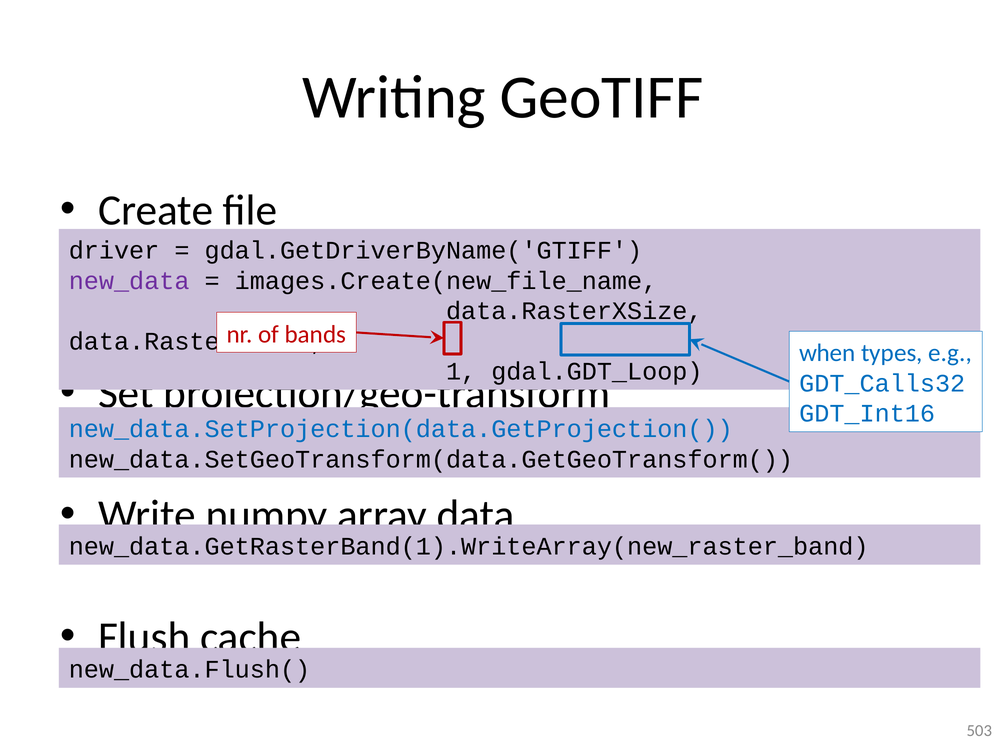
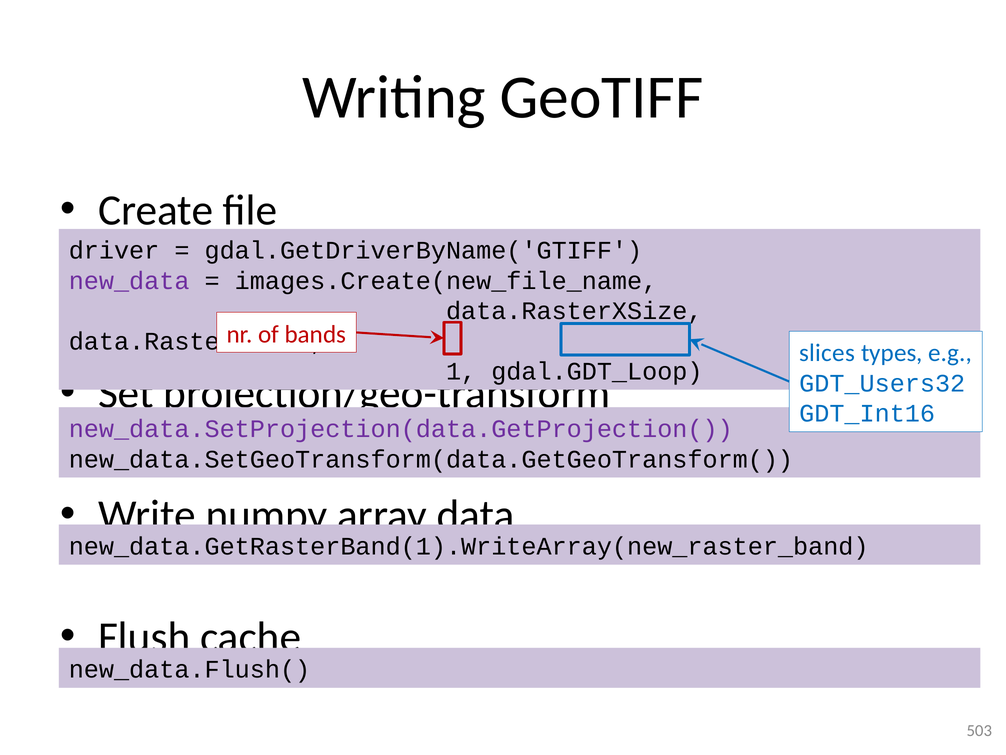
when: when -> slices (827, 353)
GDT_Calls32: GDT_Calls32 -> GDT_Users32 (882, 383)
new_data.SetProjection(data.GetProjection( colour: blue -> purple (401, 429)
